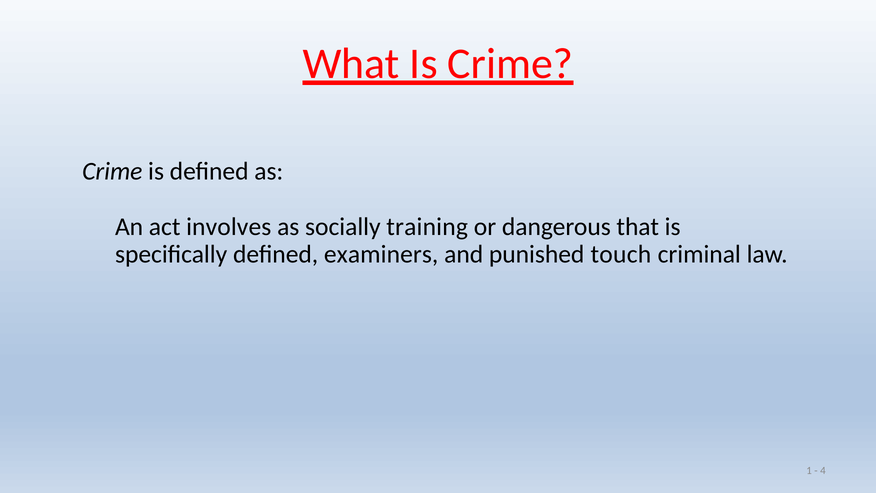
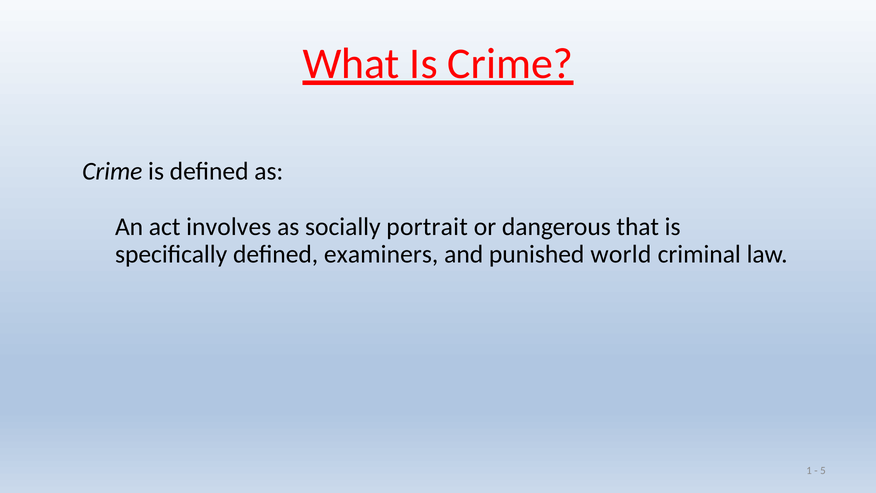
training: training -> portrait (427, 226)
touch: touch -> world (621, 254)
4: 4 -> 5 (823, 470)
